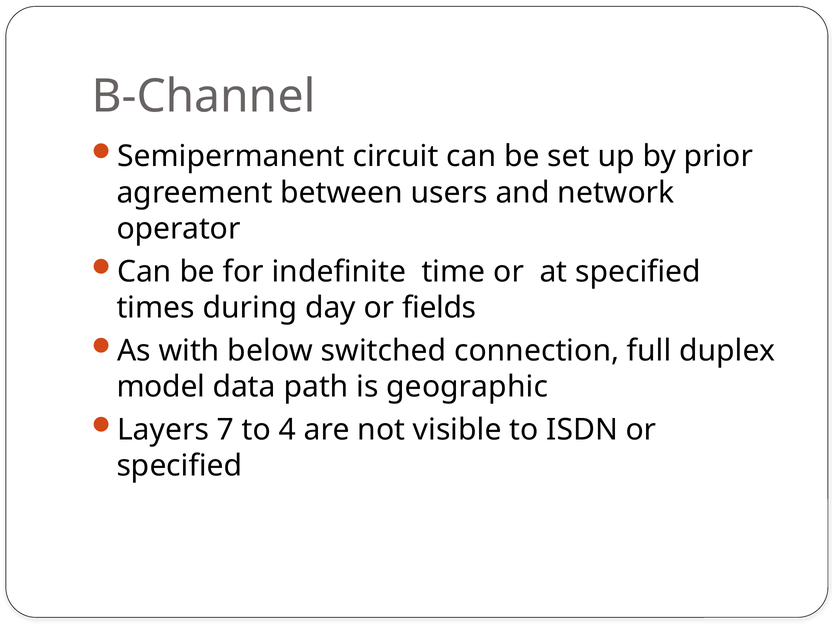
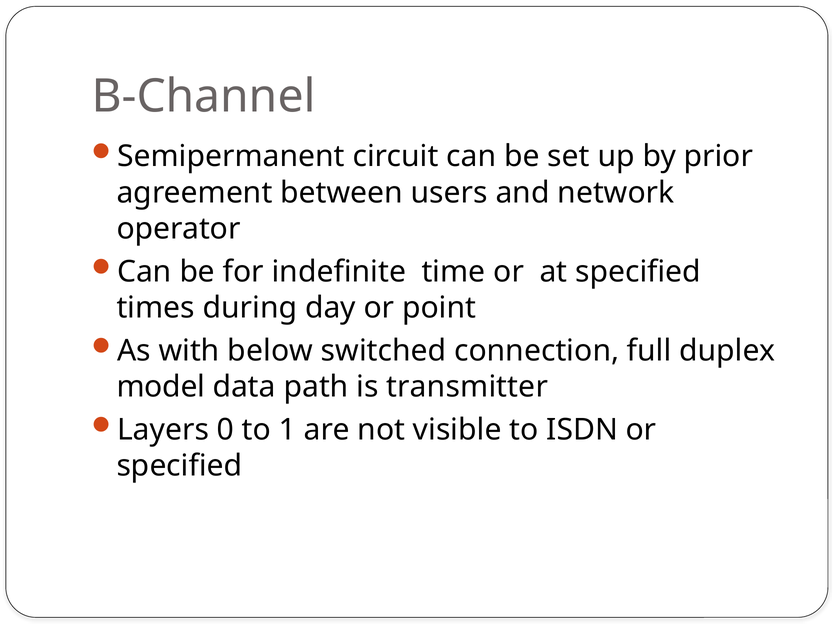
fields: fields -> point (439, 308)
geographic: geographic -> transmitter (467, 387)
7: 7 -> 0 (225, 429)
4: 4 -> 1 (287, 429)
